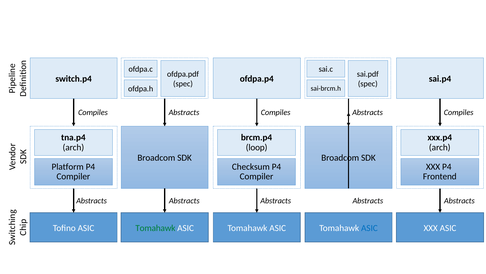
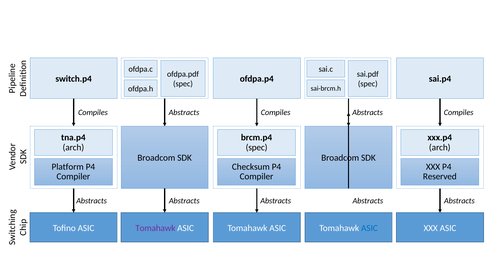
loop: loop -> spec (257, 147)
Frontend: Frontend -> Reserved (440, 176)
Tomahawk colour: green -> purple (155, 228)
